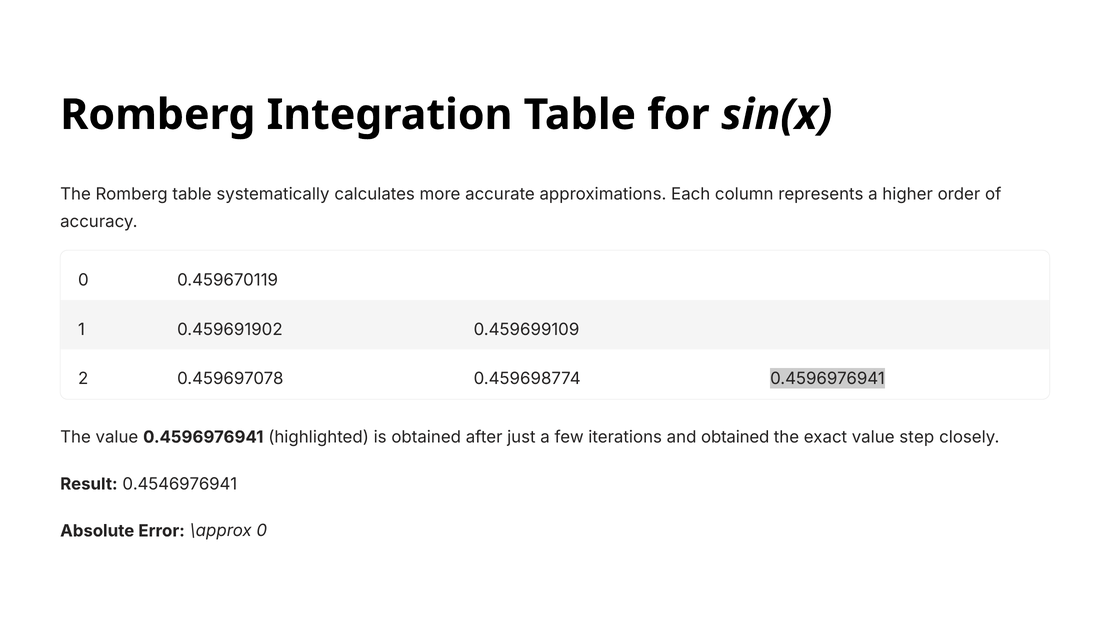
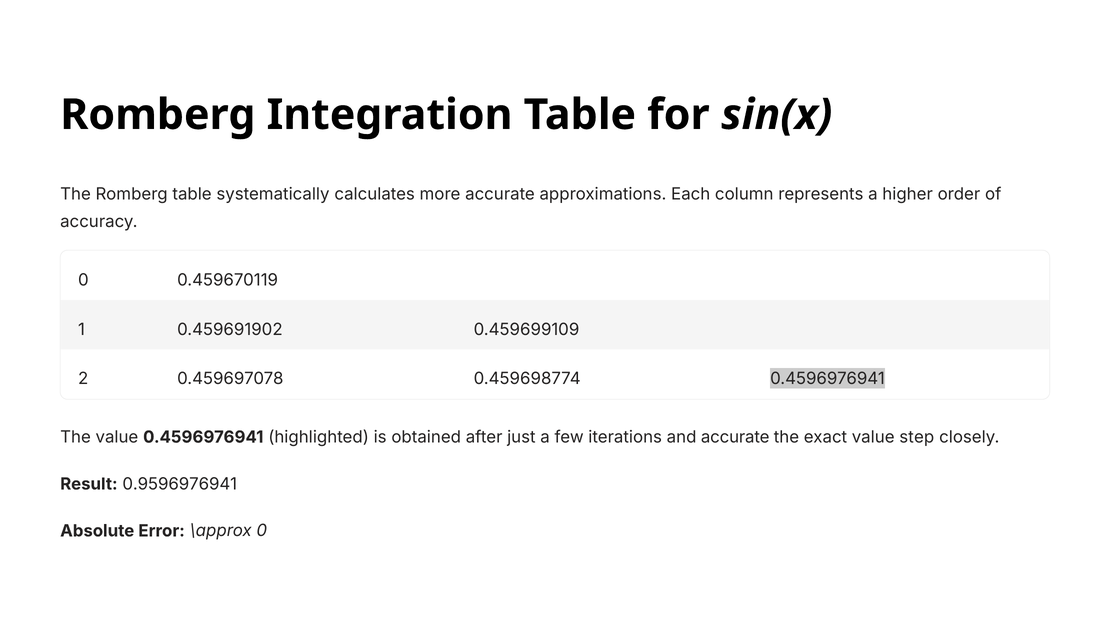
and obtained: obtained -> accurate (735, 437)
0.4546976941: 0.4546976941 -> 0.9596976941 (180, 484)
